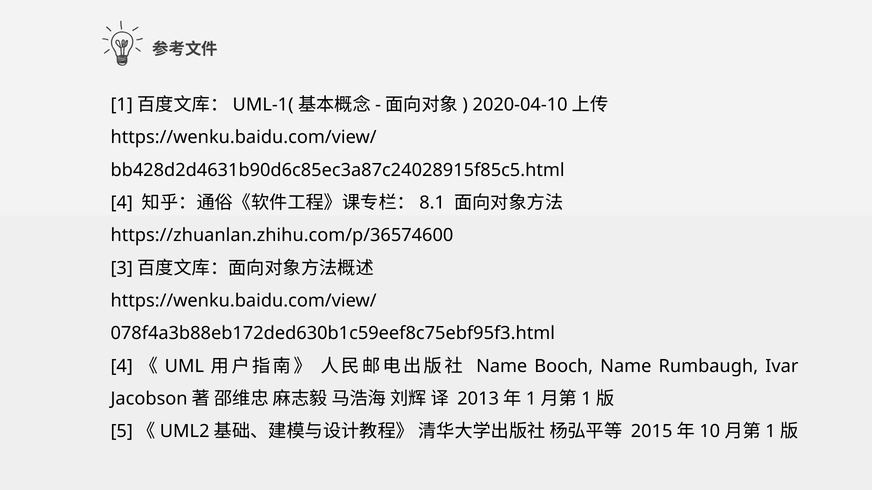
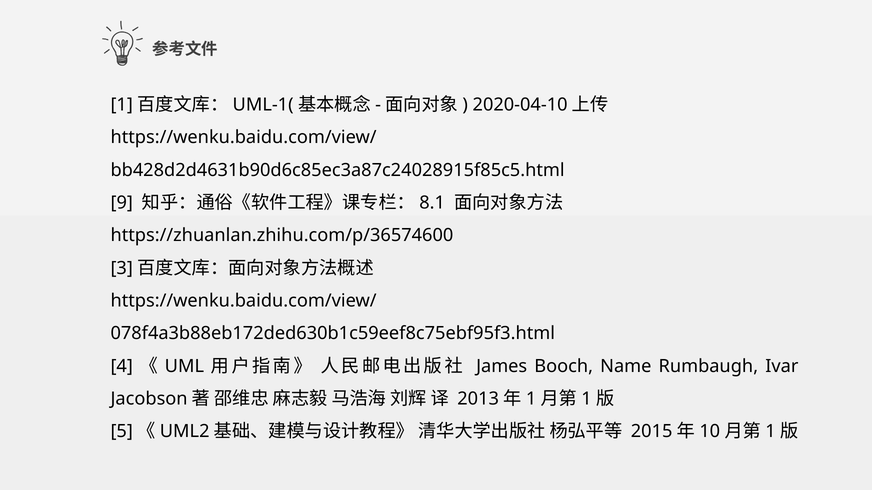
4: 4 -> 9 (122, 203)
Name: Name -> James (502, 366)
